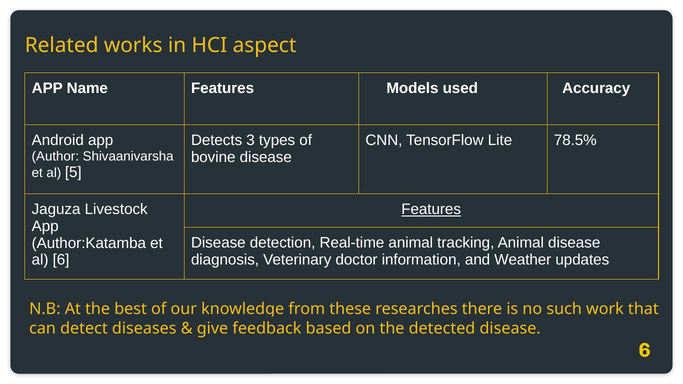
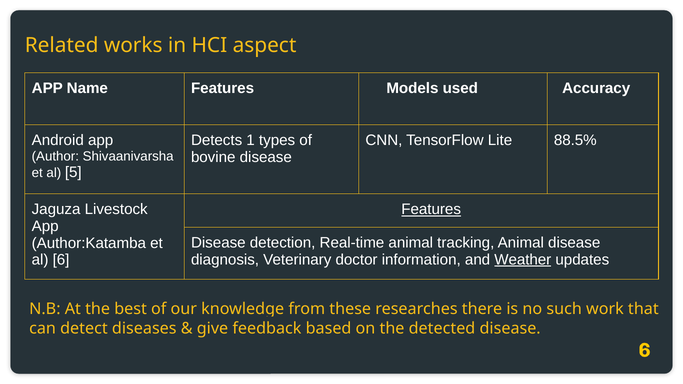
3: 3 -> 1 (251, 140)
78.5%: 78.5% -> 88.5% (575, 140)
Weather underline: none -> present (523, 260)
